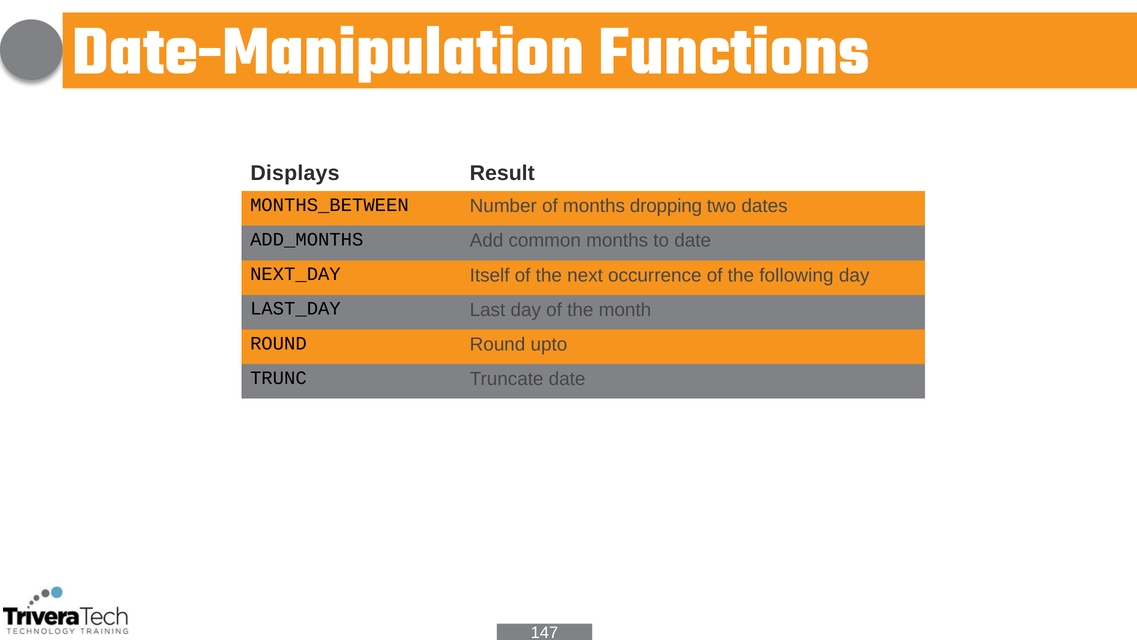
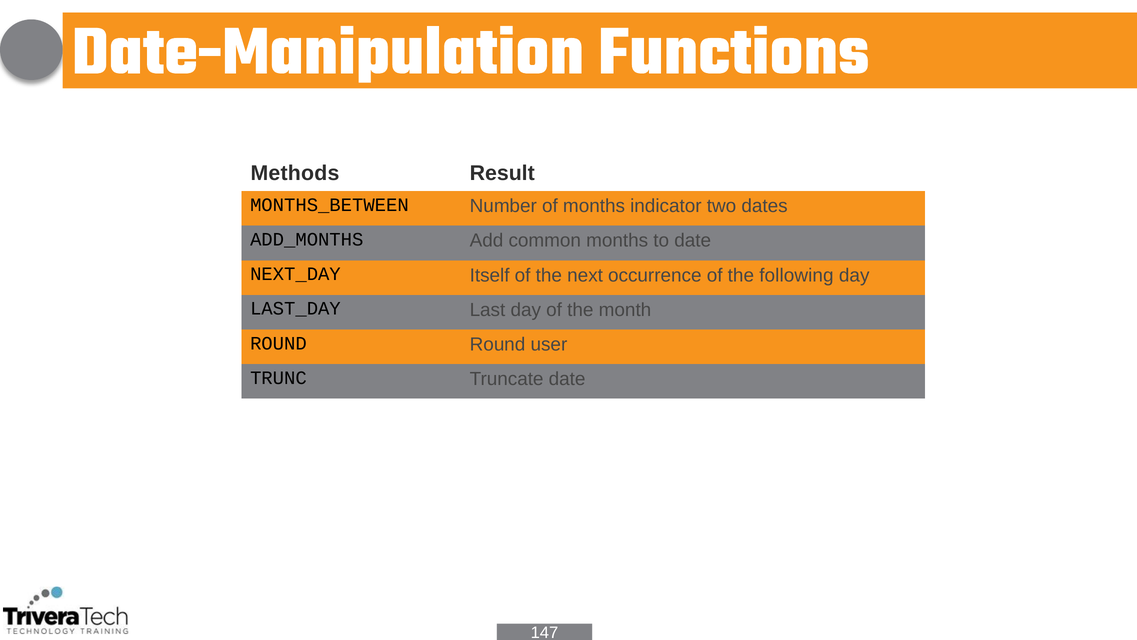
Displays: Displays -> Methods (295, 173)
dropping: dropping -> indicator (666, 206)
upto: upto -> user (549, 344)
